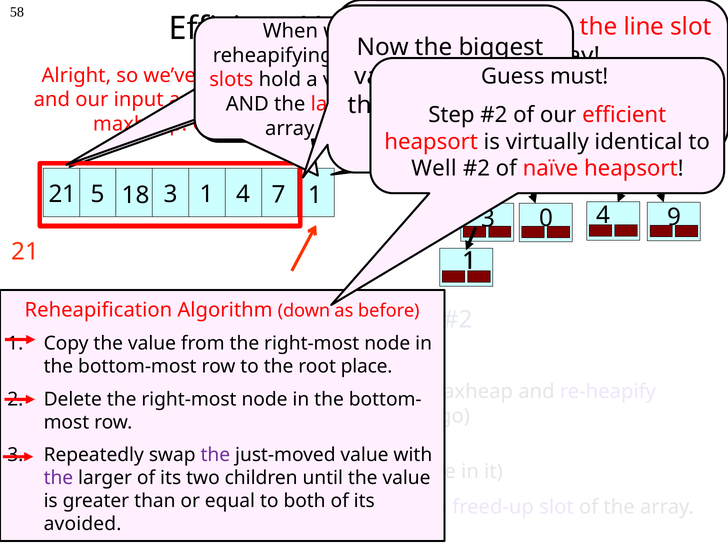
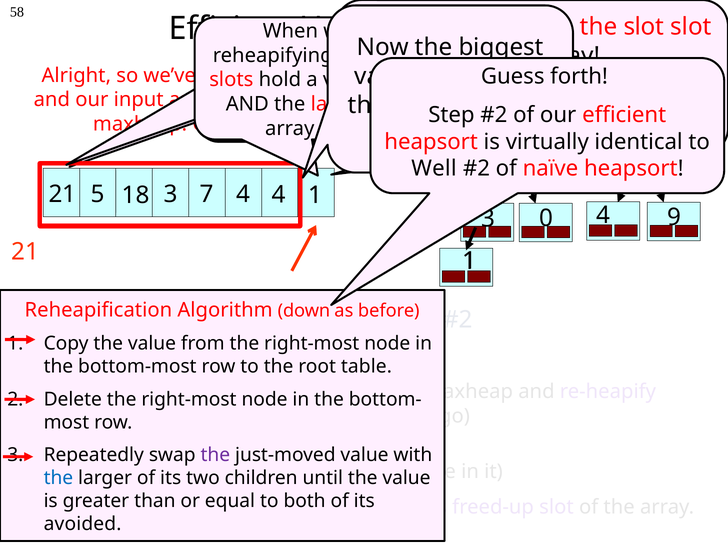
the line: line -> slot (644, 27)
must: must -> forth (579, 76)
5 3 1: 1 -> 7 (207, 194)
18 7: 7 -> 4 (279, 195)
place: place -> table (366, 367)
the colour: purple -> blue (58, 478)
